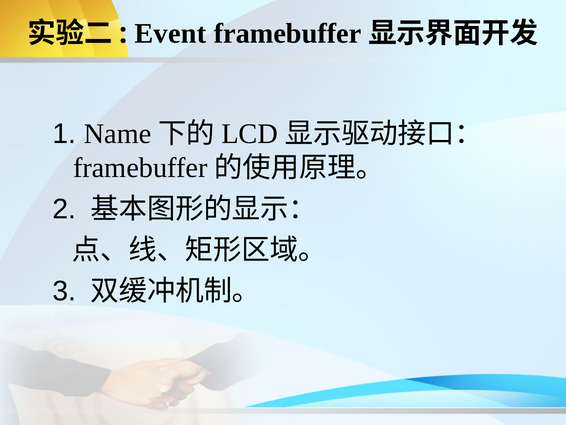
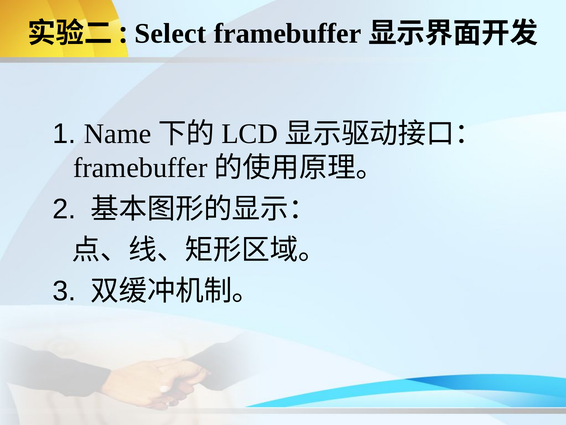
Event: Event -> Select (170, 33)
